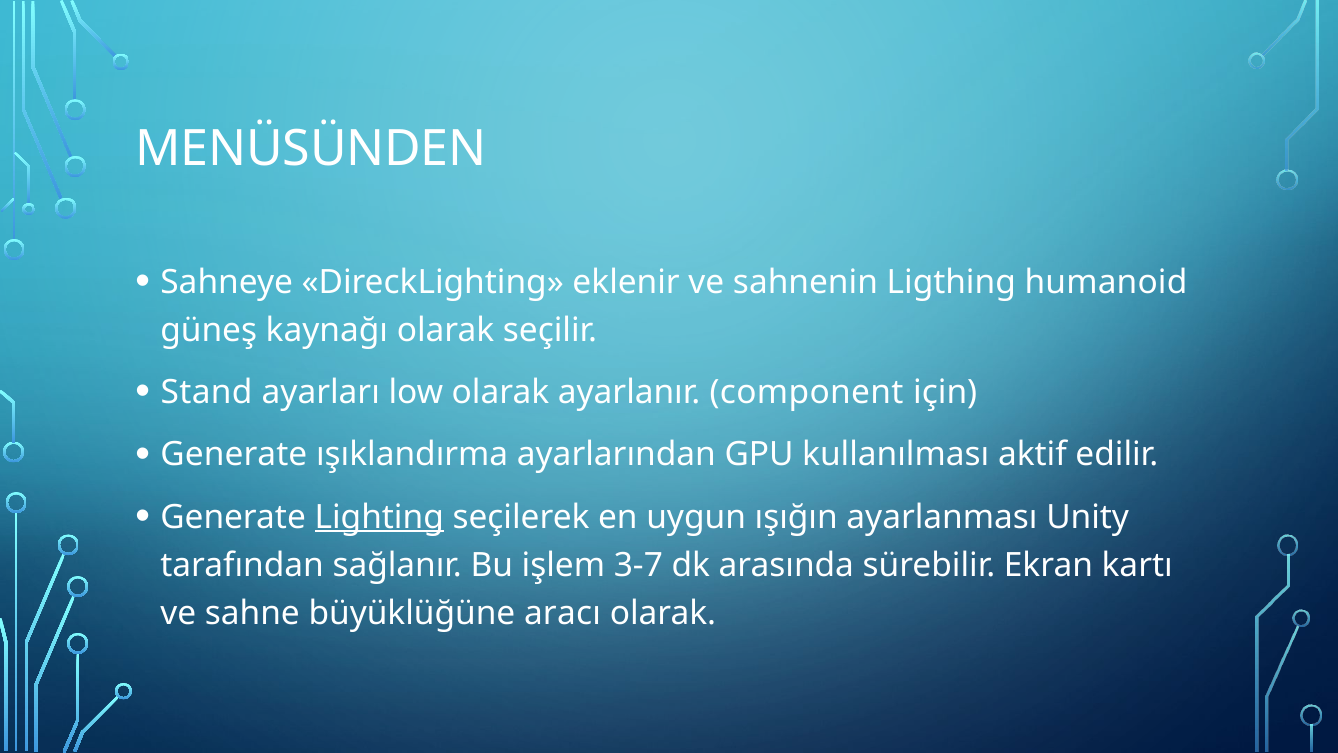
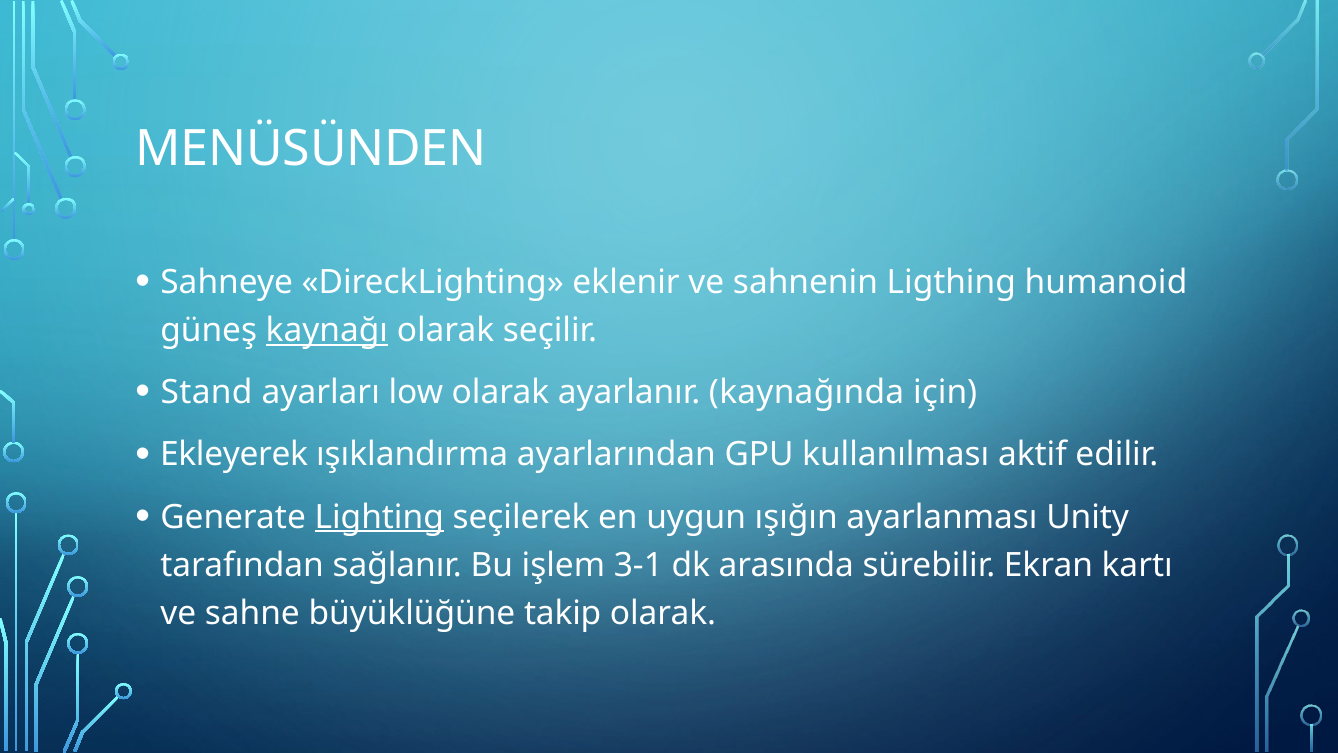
kaynağı underline: none -> present (327, 330)
component: component -> kaynağında (807, 393)
Generate: Generate -> Ekleyerek (234, 455)
3-7: 3-7 -> 3-1 (638, 565)
aracı: aracı -> takip (563, 613)
